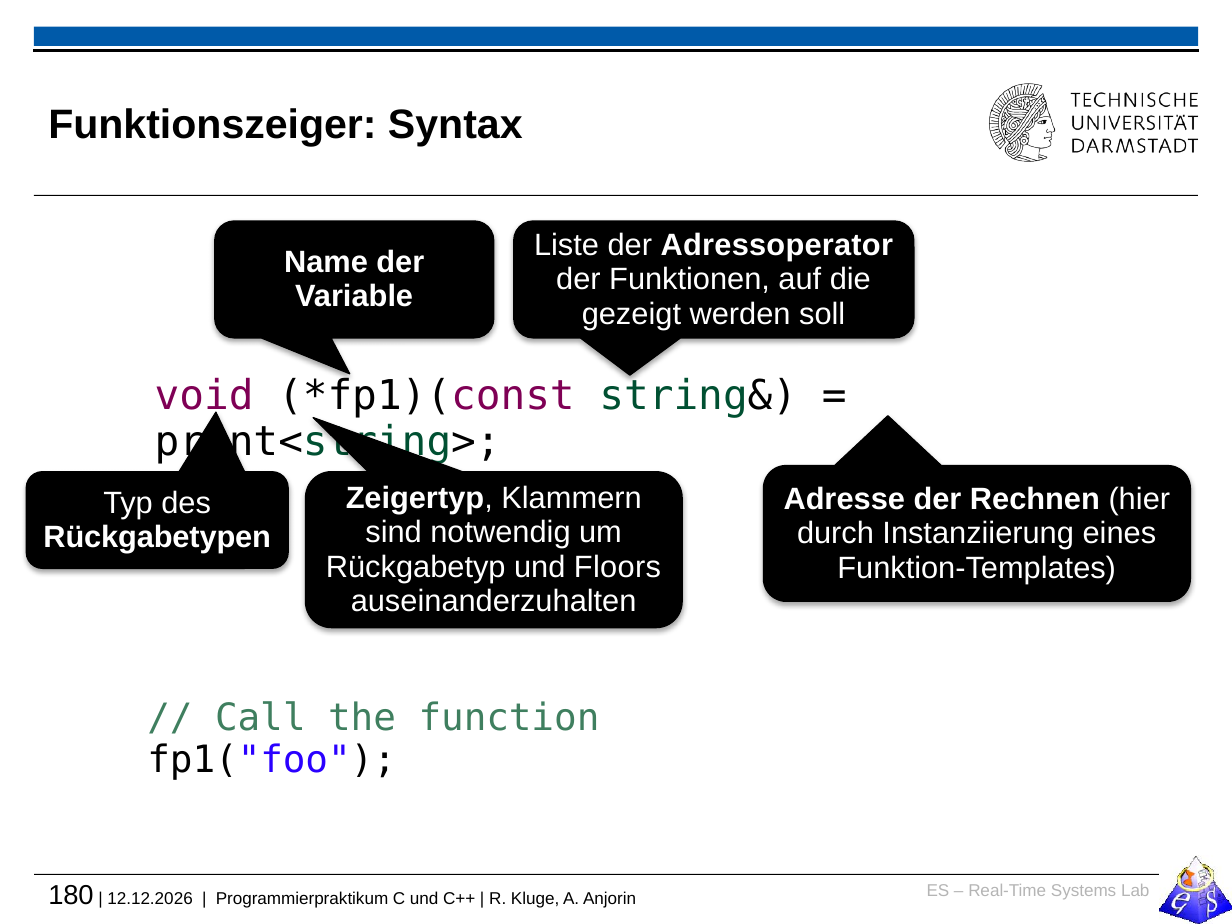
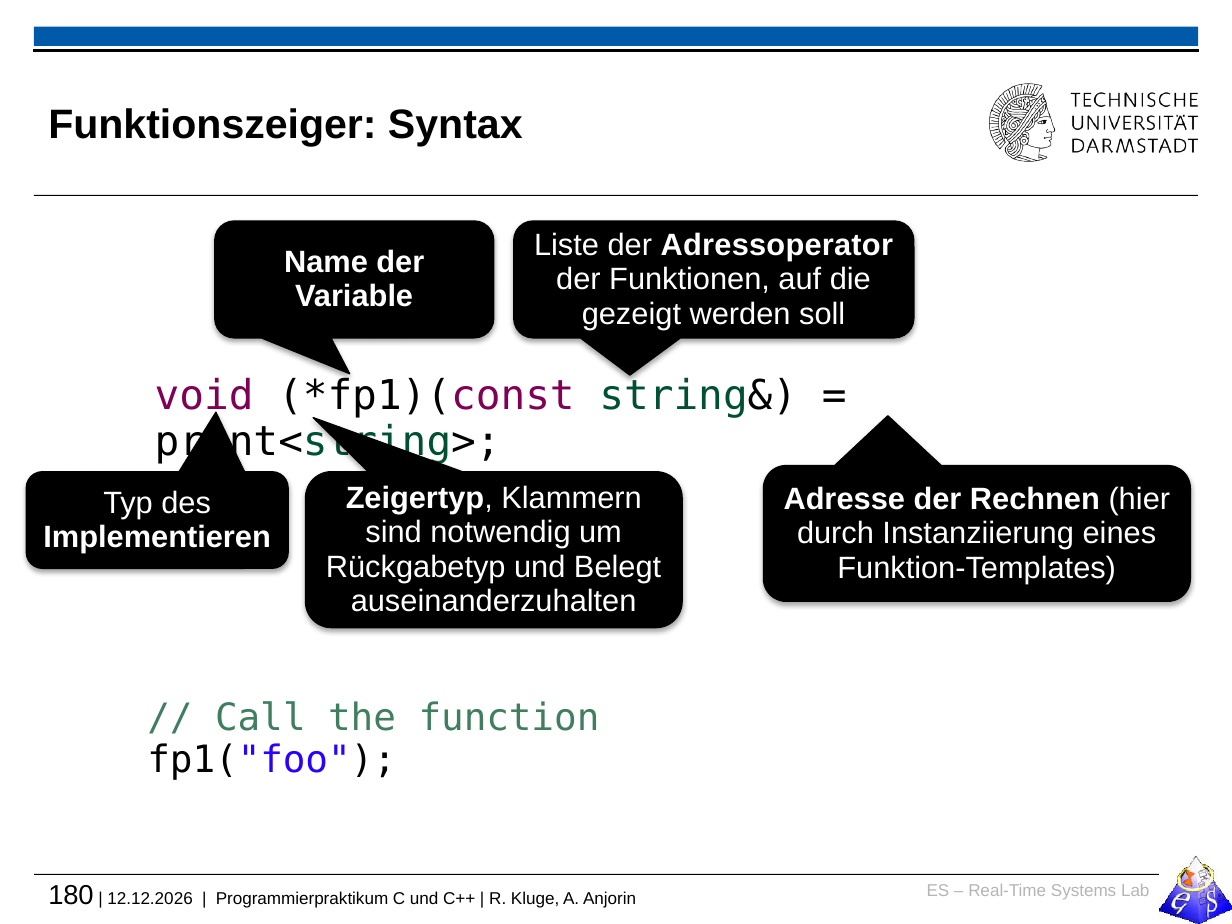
Rückgabetypen: Rückgabetypen -> Implementieren (157, 537)
Floors: Floors -> Belegt (618, 567)
